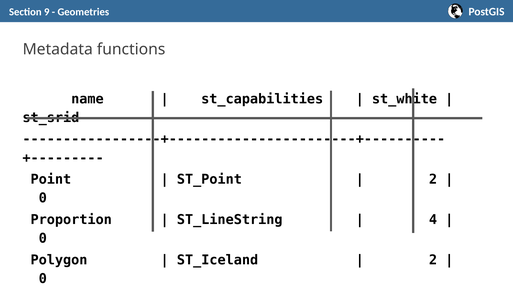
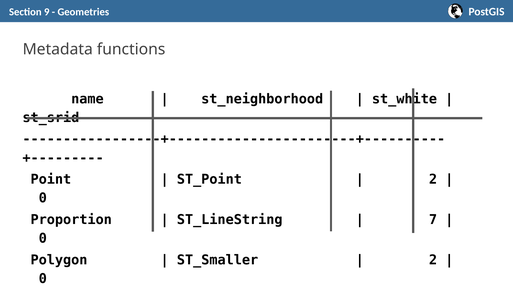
st_capabilities: st_capabilities -> st_neighborhood (262, 99)
4: 4 -> 7 (433, 219)
ST_Iceland: ST_Iceland -> ST_Smaller (218, 259)
